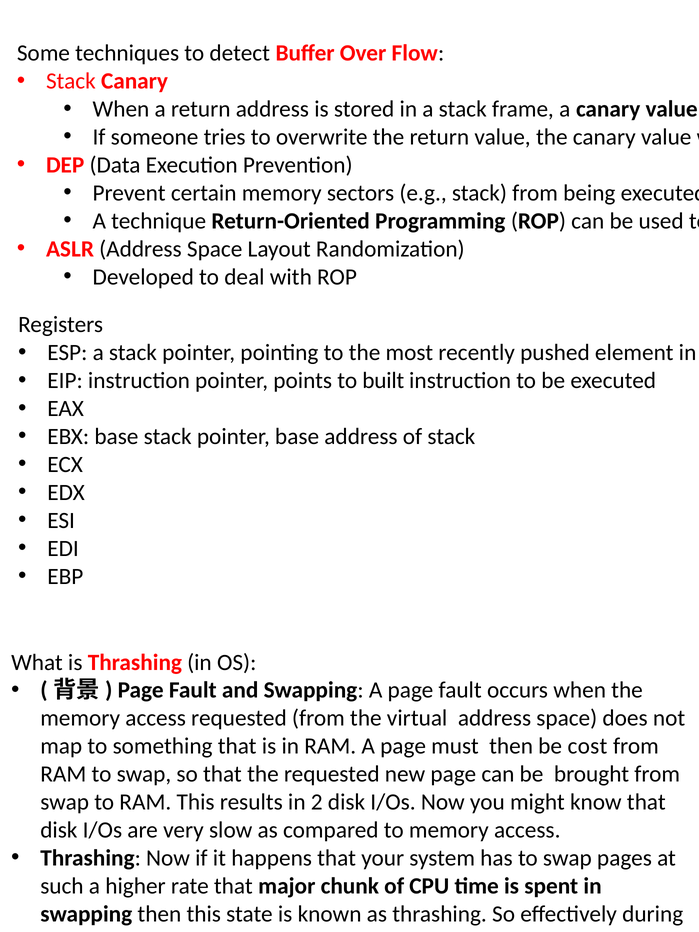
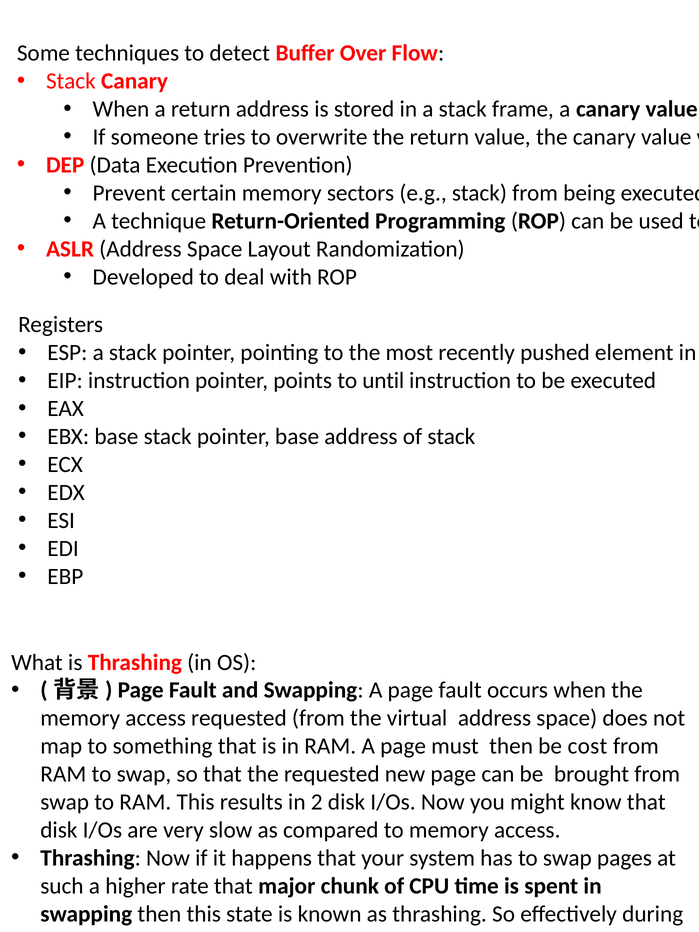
built: built -> until (383, 381)
